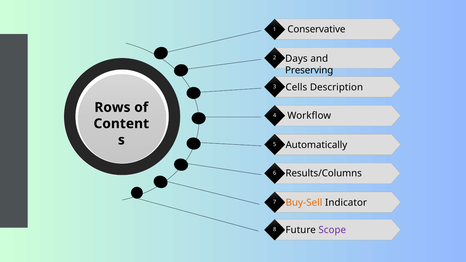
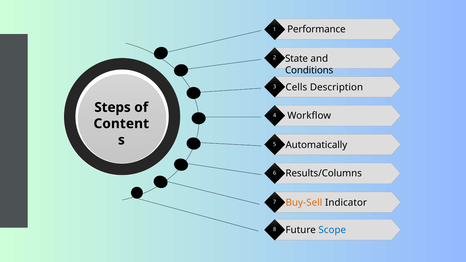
Conservative: Conservative -> Performance (316, 29)
Days: Days -> State (297, 59)
Preserving: Preserving -> Conditions (309, 70)
Rows: Rows -> Steps (113, 107)
Scope colour: purple -> blue (332, 230)
